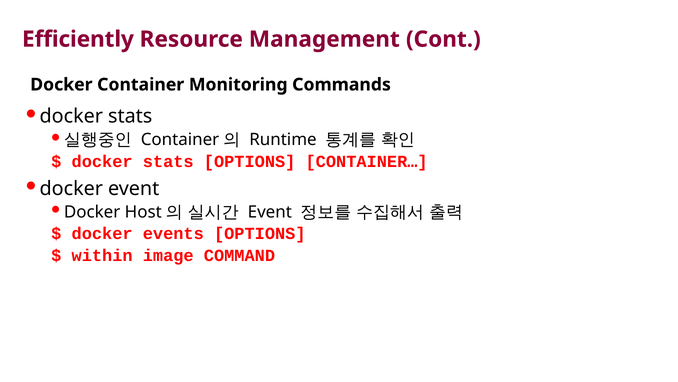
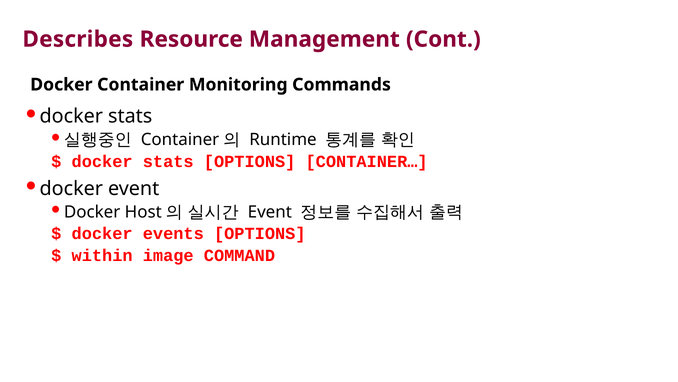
Efficiently: Efficiently -> Describes (78, 39)
